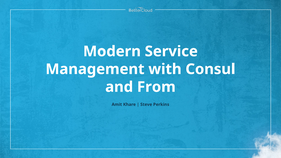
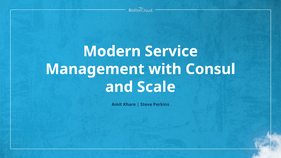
From: From -> Scale (156, 87)
